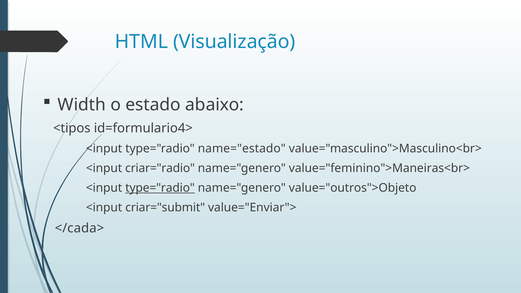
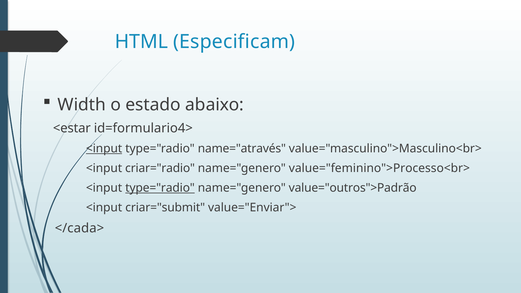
Visualização: Visualização -> Especificam (234, 42)
<tipos: <tipos -> <estar (72, 128)
<input underline: none -> present (104, 148)
name="estado: name="estado -> name="através (242, 148)
value="feminino">Maneiras<br>: value="feminino">Maneiras<br> -> value="feminino">Processo<br> (379, 168)
value="outros">Objeto: value="outros">Objeto -> value="outros">Padrão (353, 188)
